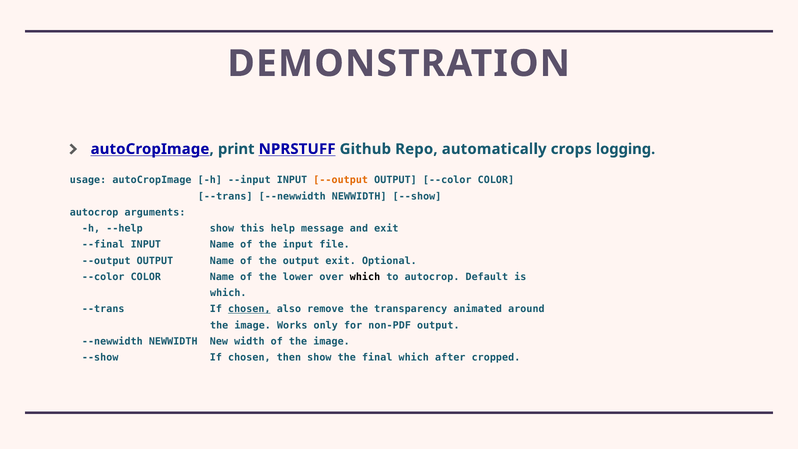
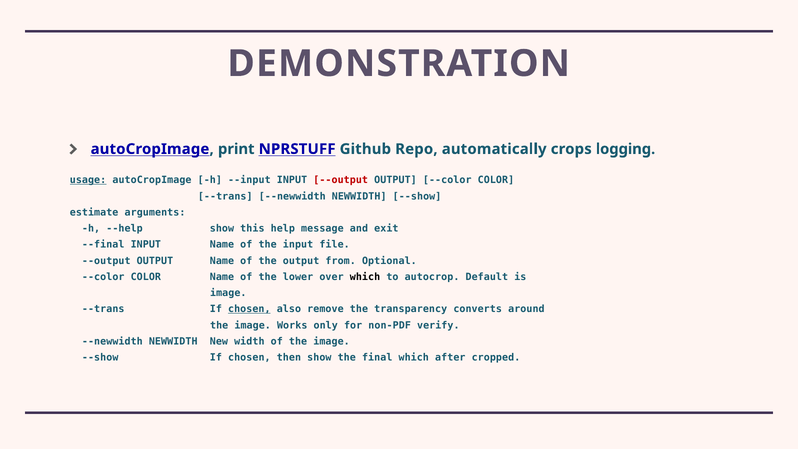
usage underline: none -> present (88, 180)
--output colour: orange -> red (341, 180)
autocrop: autocrop -> estimate (94, 212)
output exit: exit -> from (341, 261)
which: which -> image (228, 293)
animated: animated -> converts (478, 309)
non-PDF output: output -> verify (438, 325)
